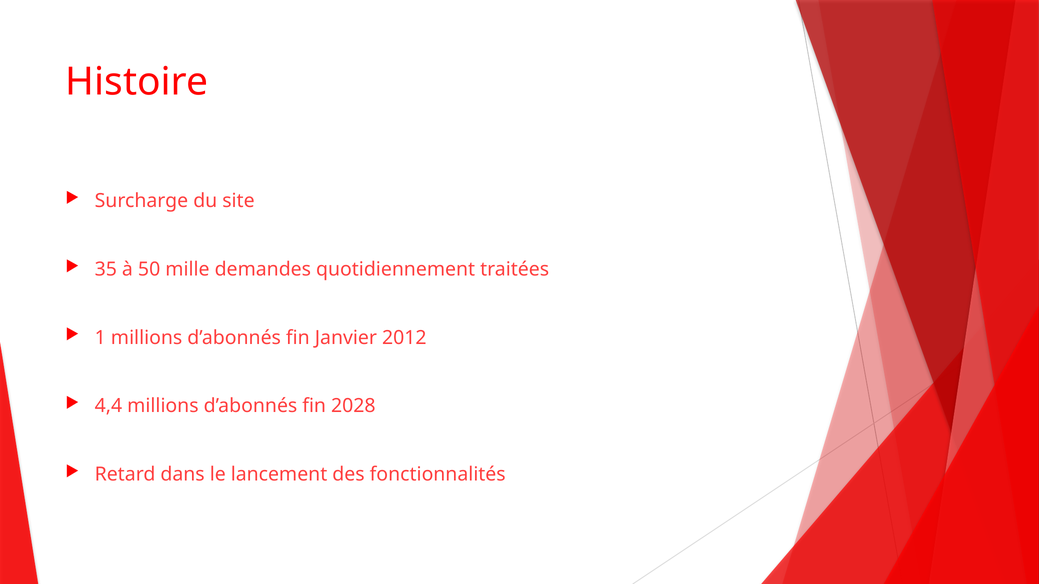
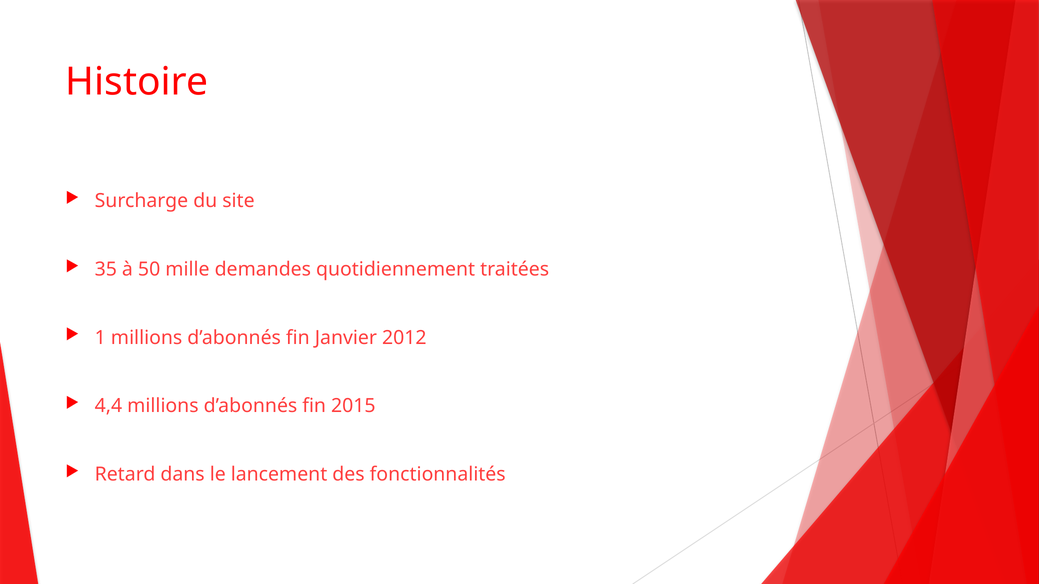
2028: 2028 -> 2015 (353, 406)
